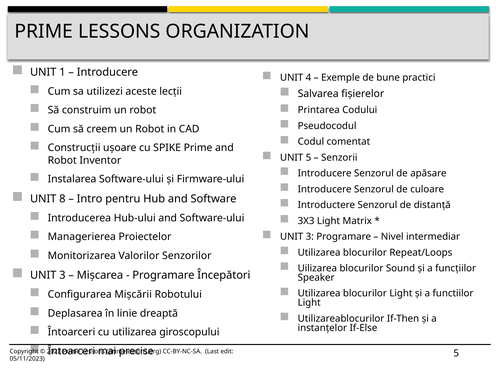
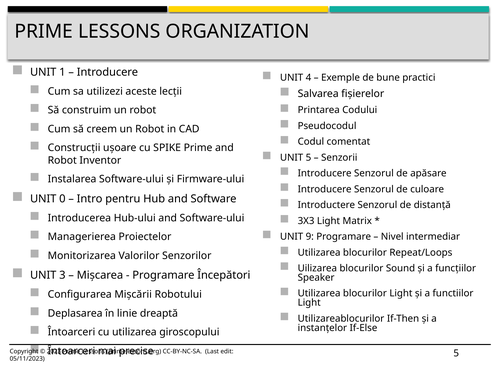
8: 8 -> 0 (62, 198)
3: 3 -> 9 (310, 236)
